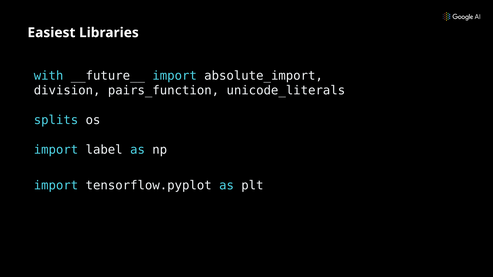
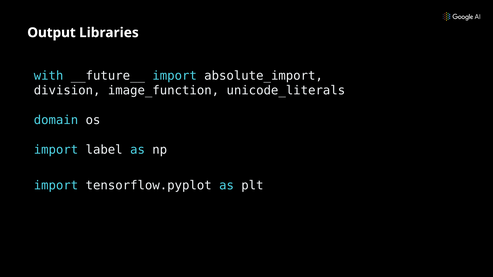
Easiest: Easiest -> Output (52, 33)
pairs_function: pairs_function -> image_function (164, 91)
splits: splits -> domain (56, 120)
